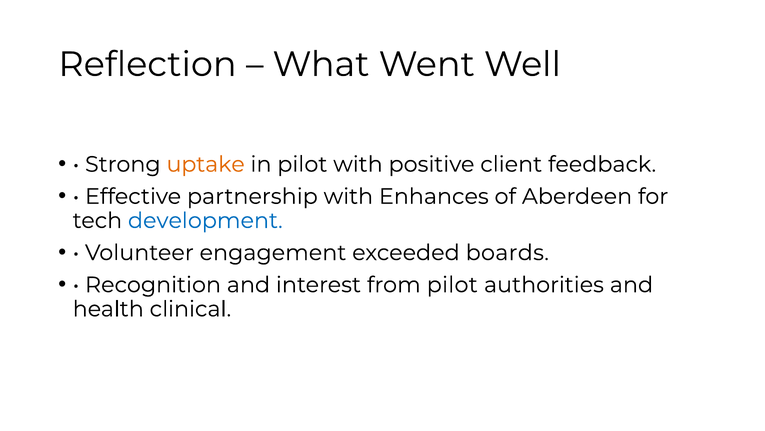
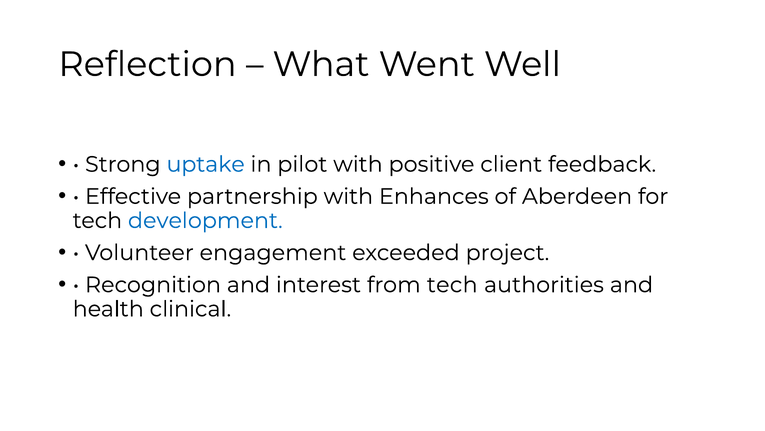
uptake colour: orange -> blue (206, 164)
boards: boards -> project (507, 252)
from pilot: pilot -> tech (452, 284)
